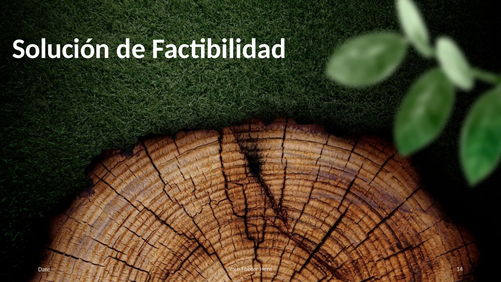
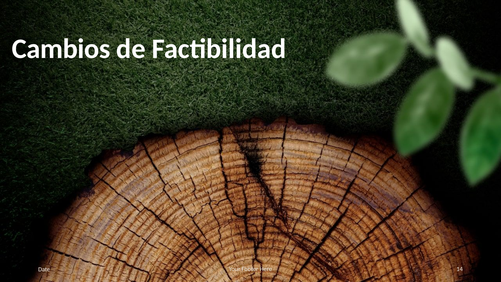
Solución: Solución -> Cambios (61, 49)
